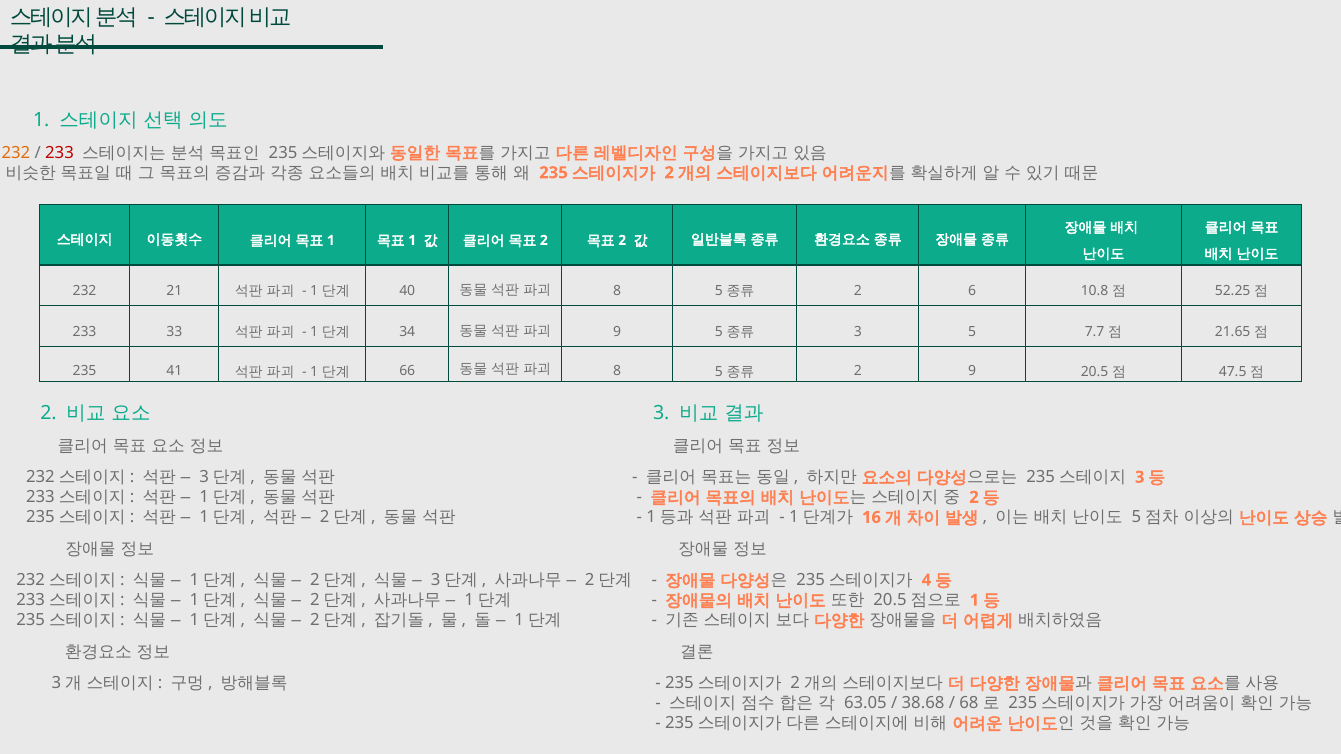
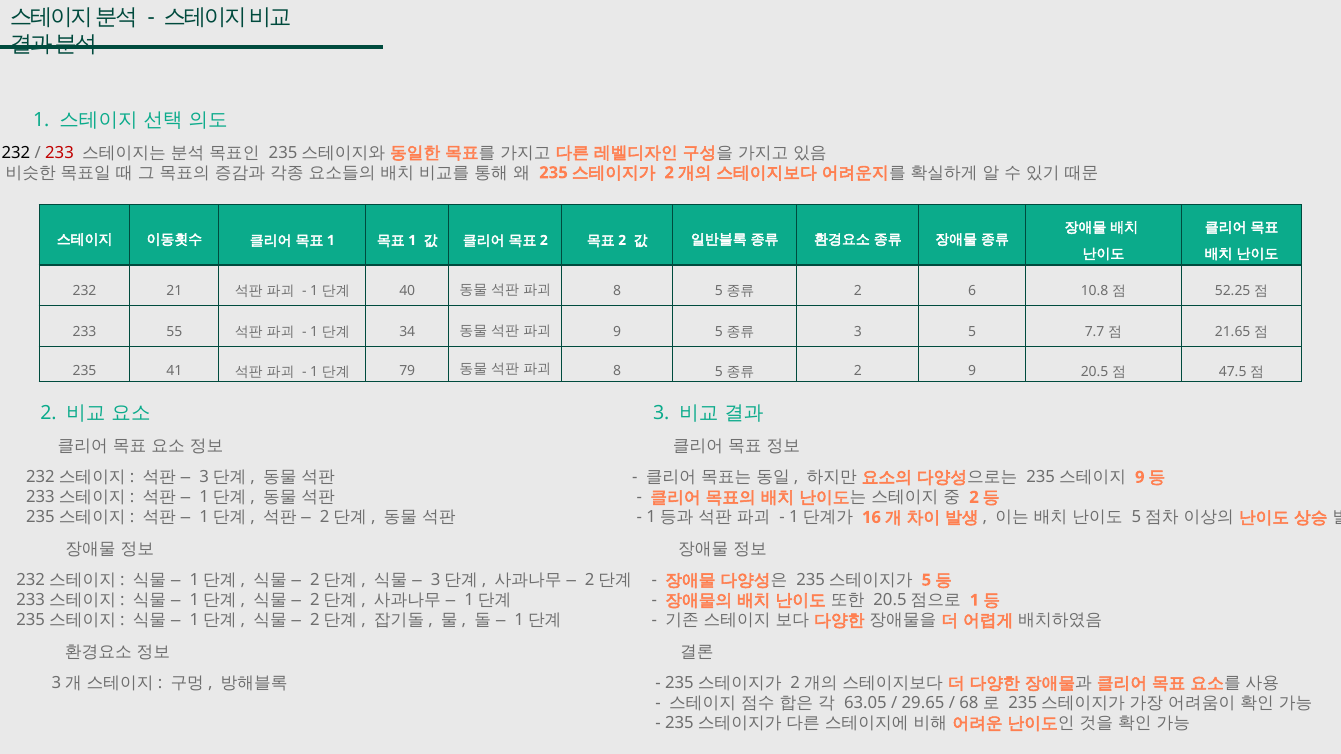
232 colour: orange -> black (16, 153)
33: 33 -> 55 (174, 332)
66: 66 -> 79 (407, 372)
3: 3 -> 9 (1140, 477)
4: 4 -> 5 (926, 580)
38.68: 38.68 -> 29.65 (923, 703)
